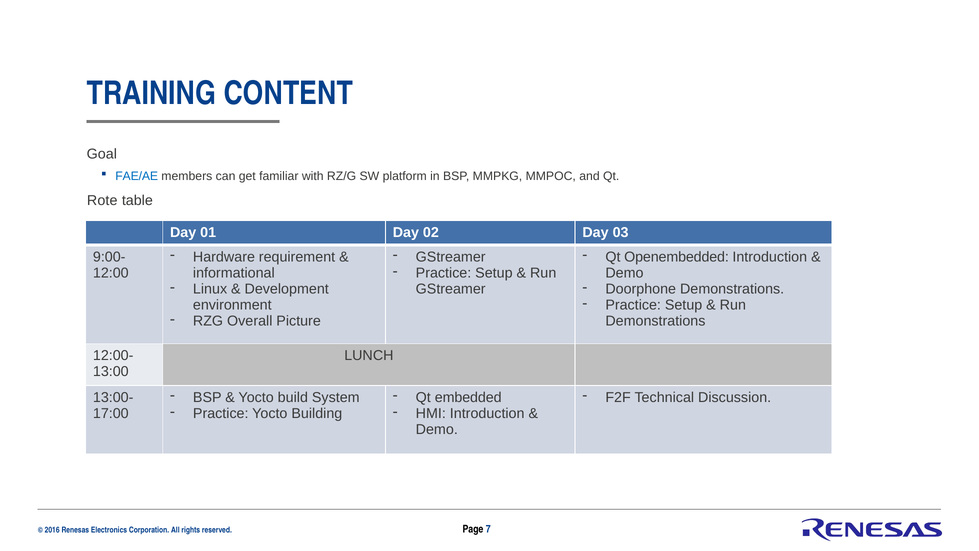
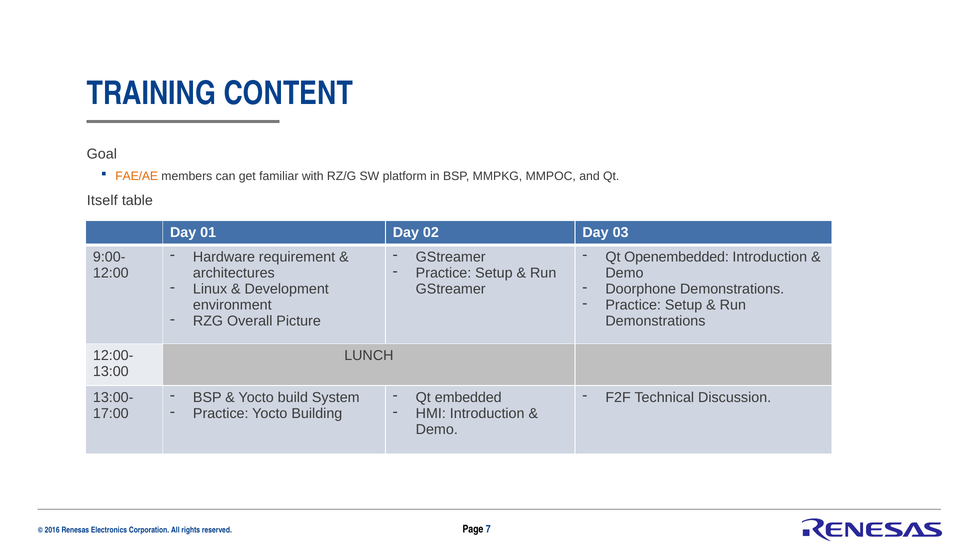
FAE/AE colour: blue -> orange (137, 176)
Rote: Rote -> Itself (102, 200)
informational: informational -> architectures (234, 273)
